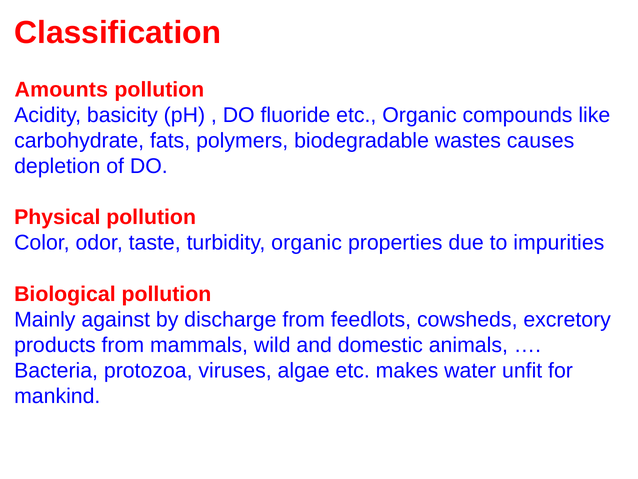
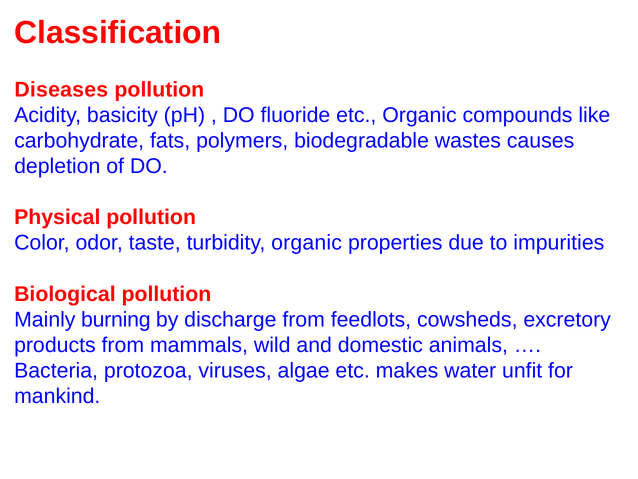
Amounts: Amounts -> Diseases (61, 90)
against: against -> burning (116, 319)
